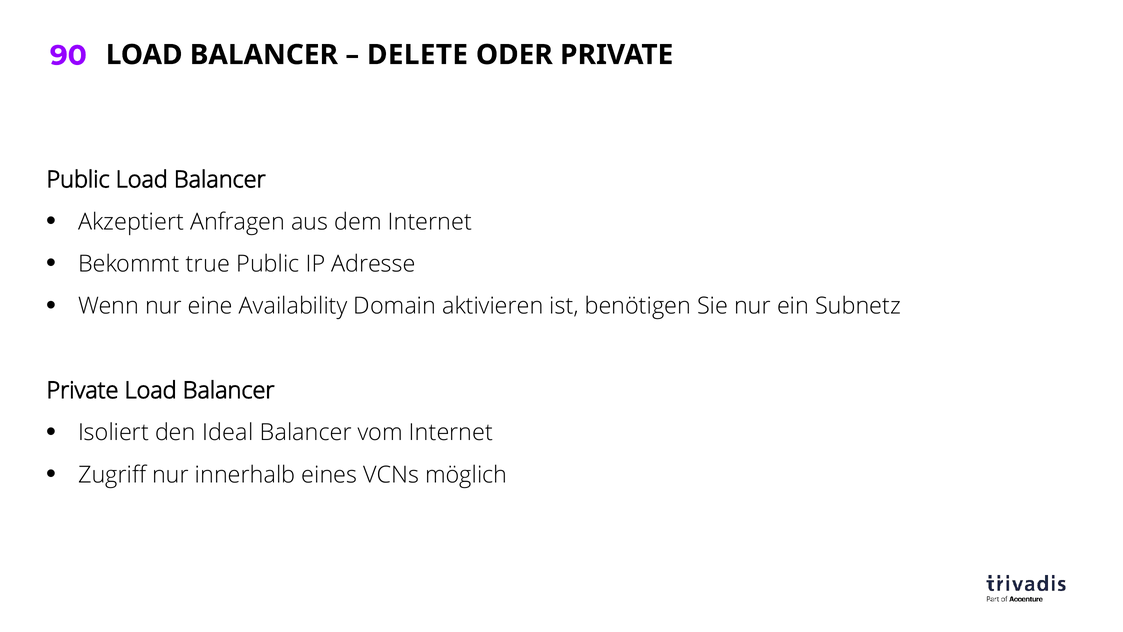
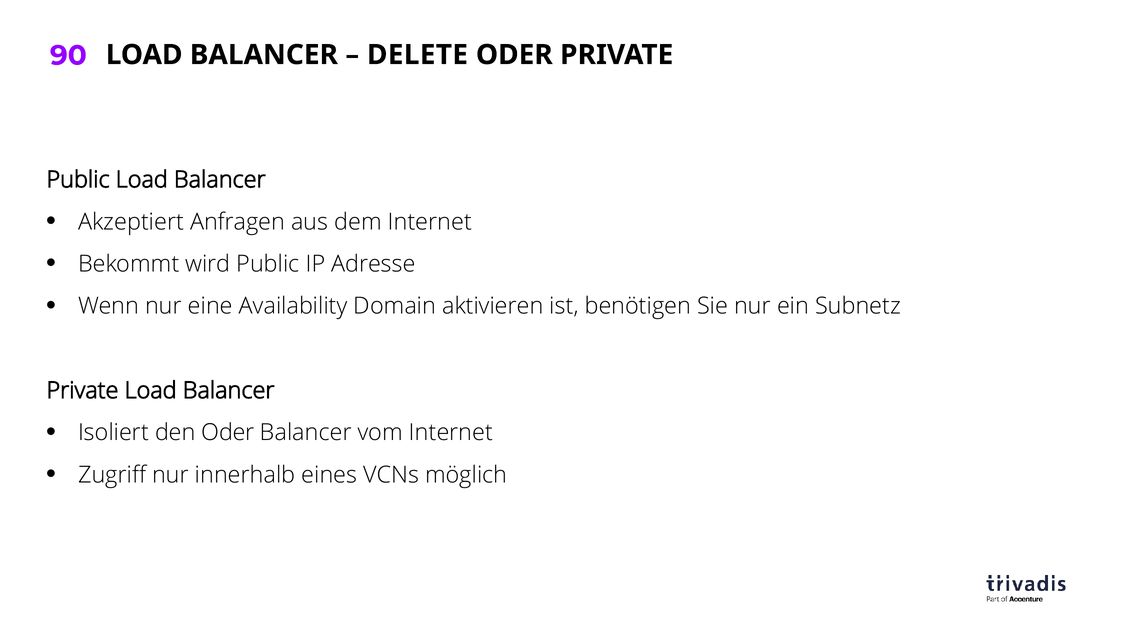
true: true -> wird (208, 264)
den Ideal: Ideal -> Oder (228, 432)
